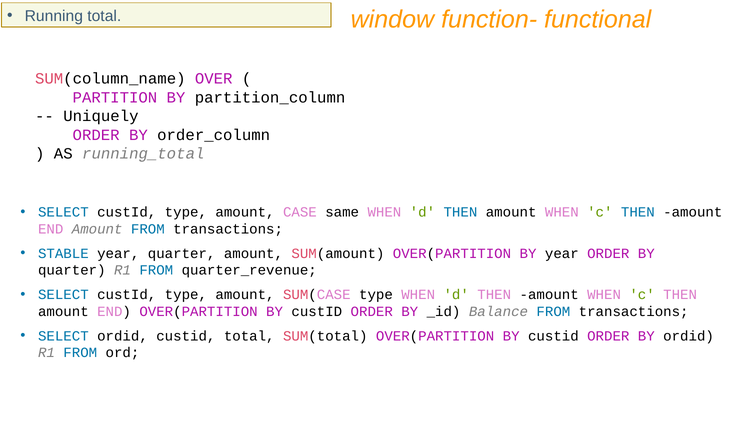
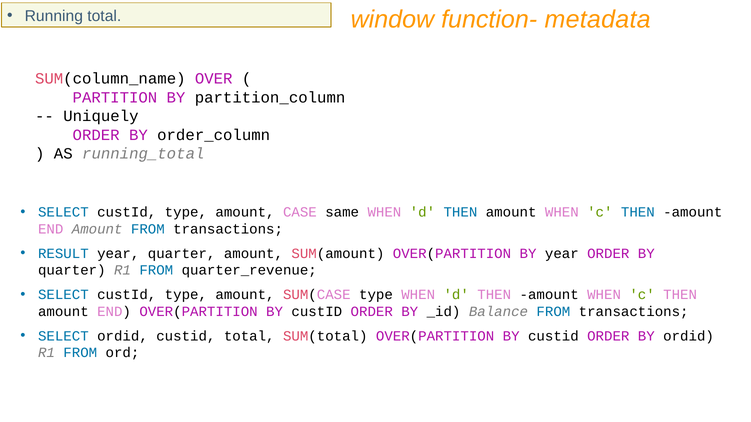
functional: functional -> metadata (598, 20)
STABLE: STABLE -> RESULT (63, 254)
